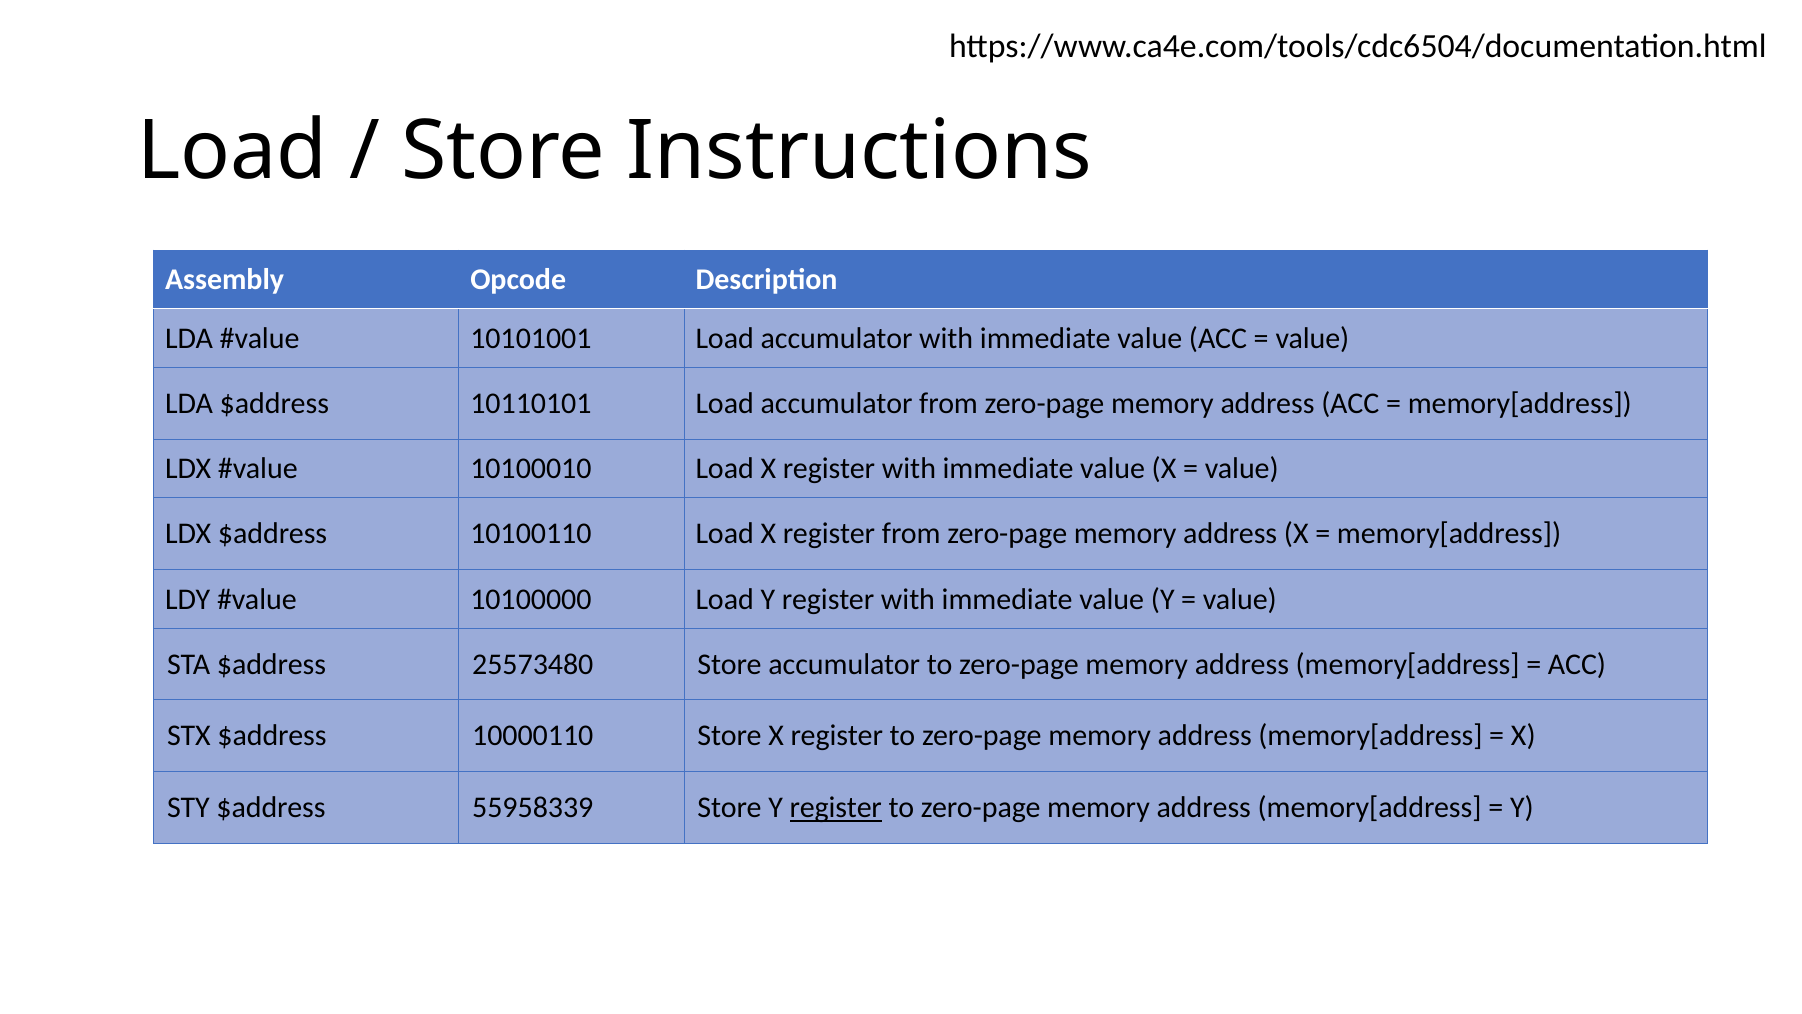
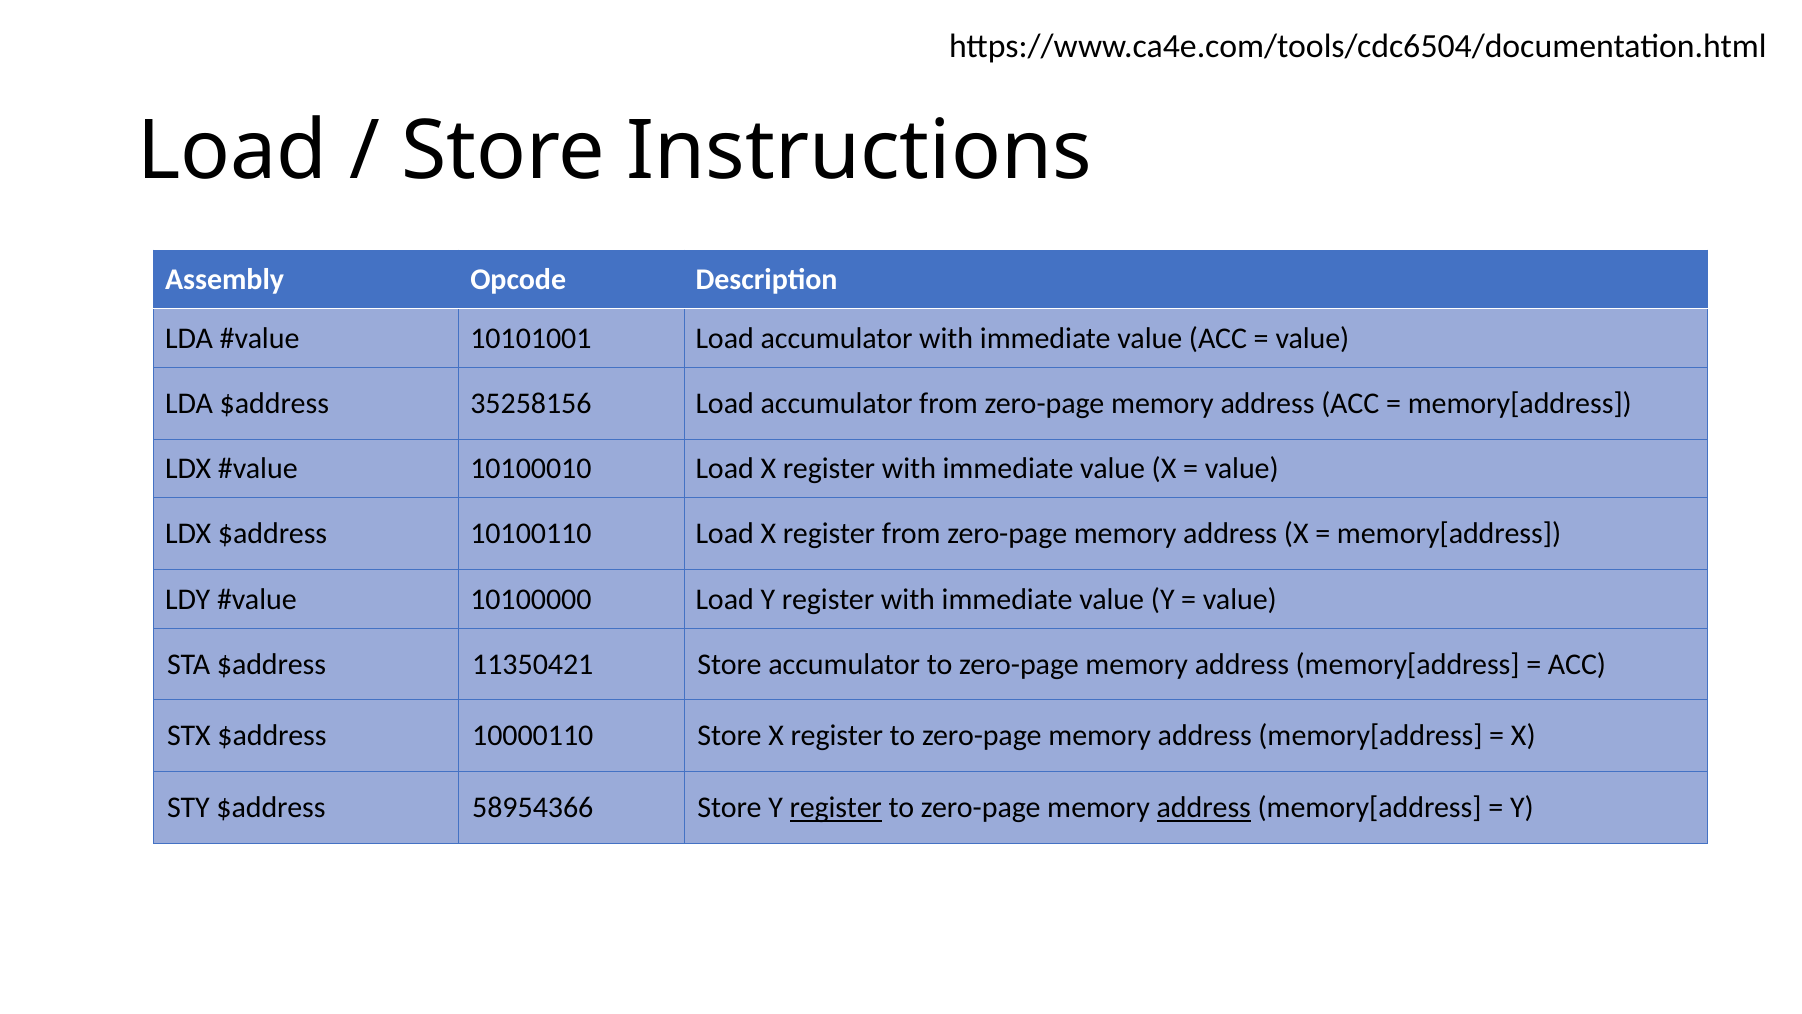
10110101: 10110101 -> 35258156 (531, 403)
25573480: 25573480 -> 11350421 (533, 664)
55958339: 55958339 -> 58954366 (533, 808)
address underline: none -> present (1204, 808)
